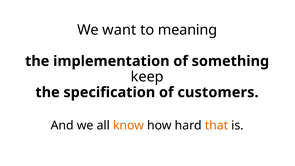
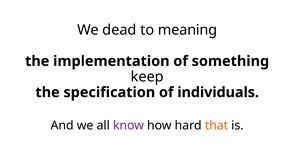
want: want -> dead (119, 30)
customers: customers -> individuals (218, 92)
know colour: orange -> purple (129, 125)
